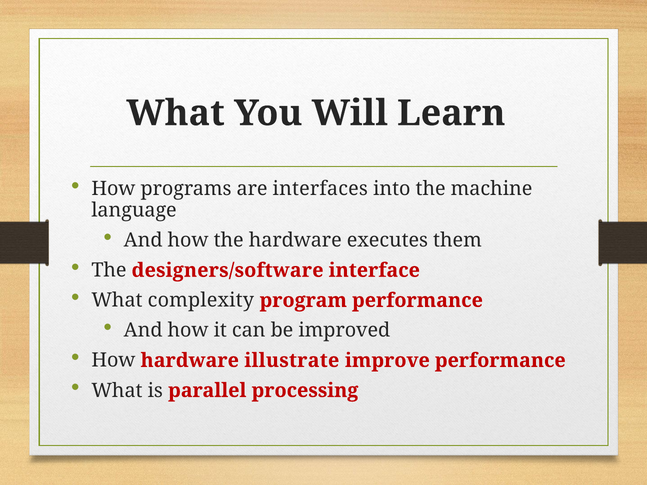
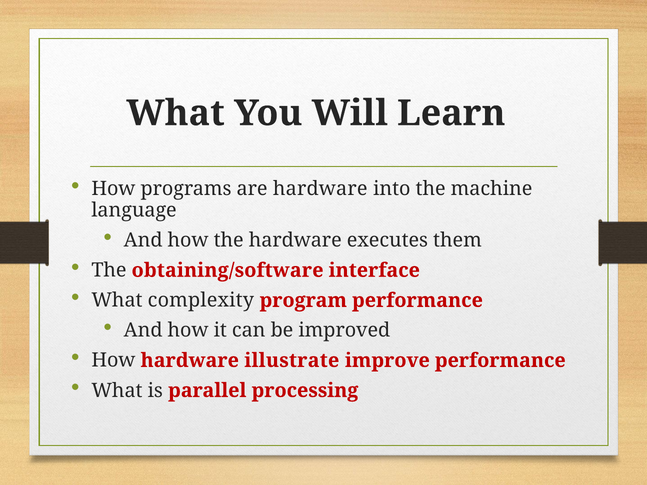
are interfaces: interfaces -> hardware (320, 189)
designers/software: designers/software -> obtaining/software (228, 270)
